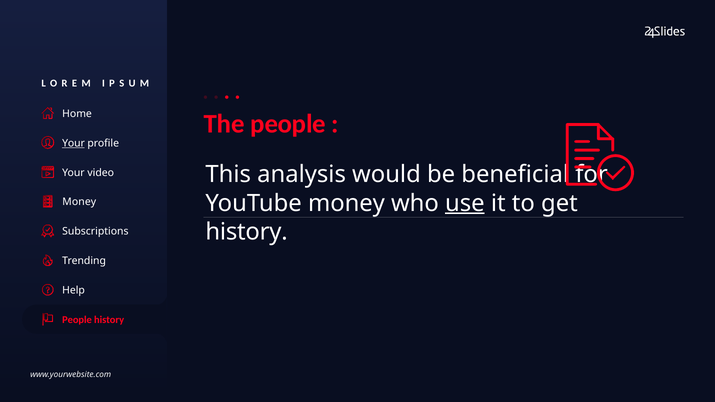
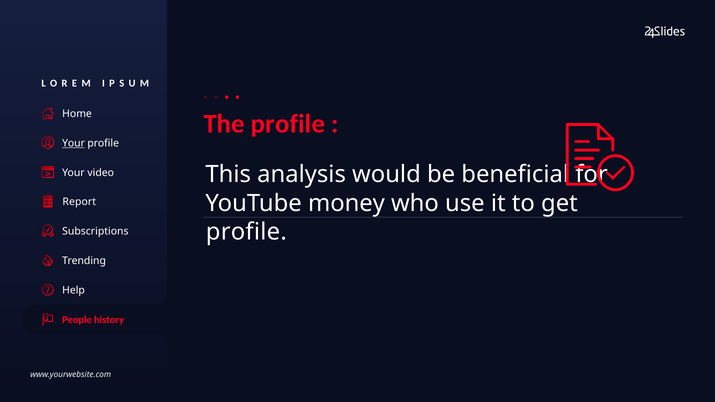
The people: people -> profile (288, 124)
use underline: present -> none (465, 203)
Money: Money -> Report (79, 202)
history: history -> profile (246, 232)
